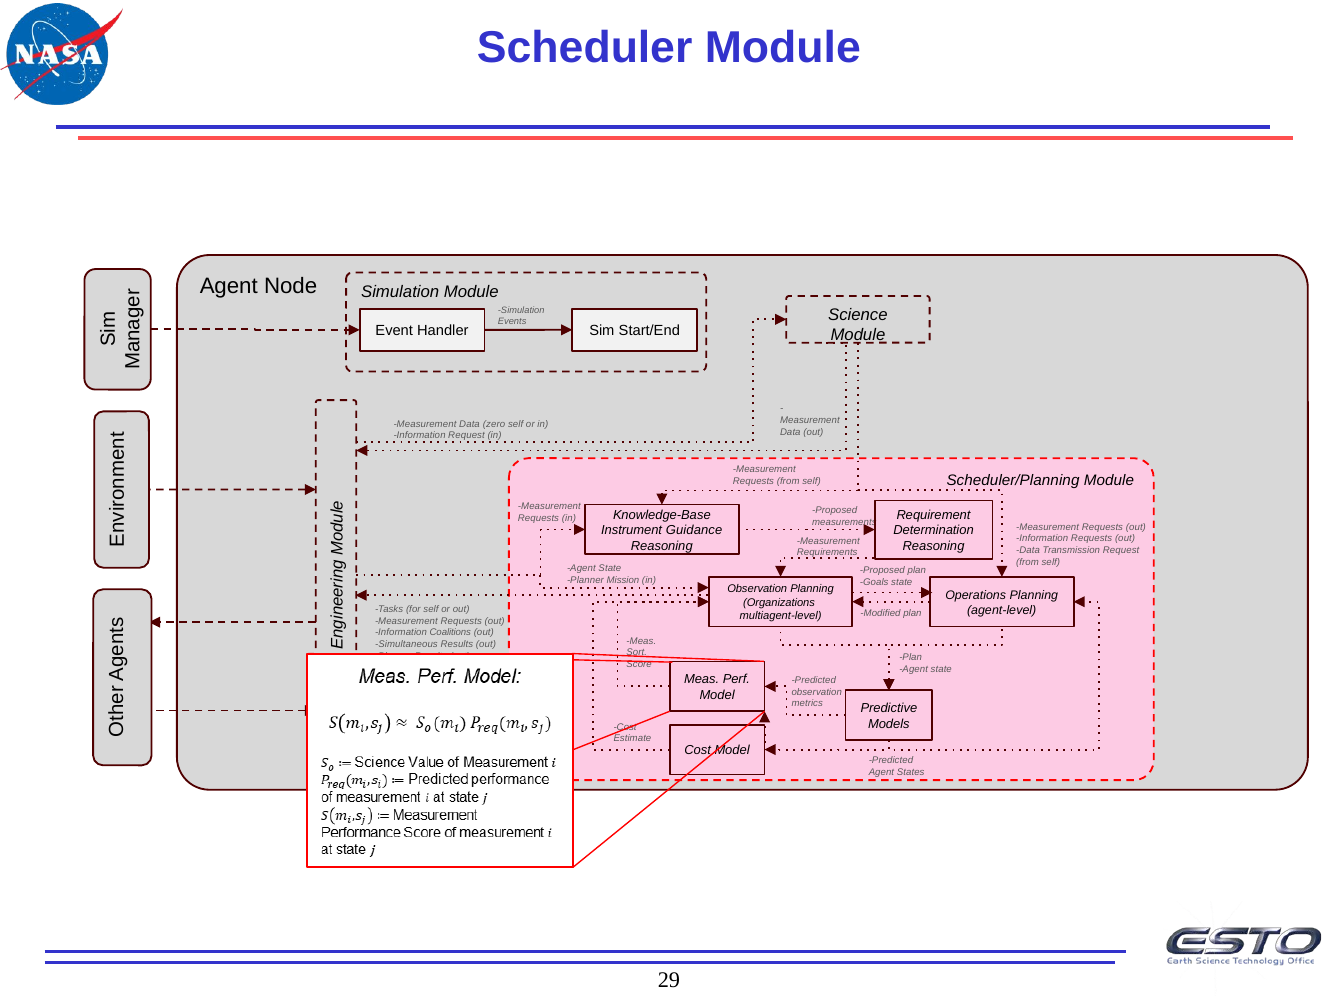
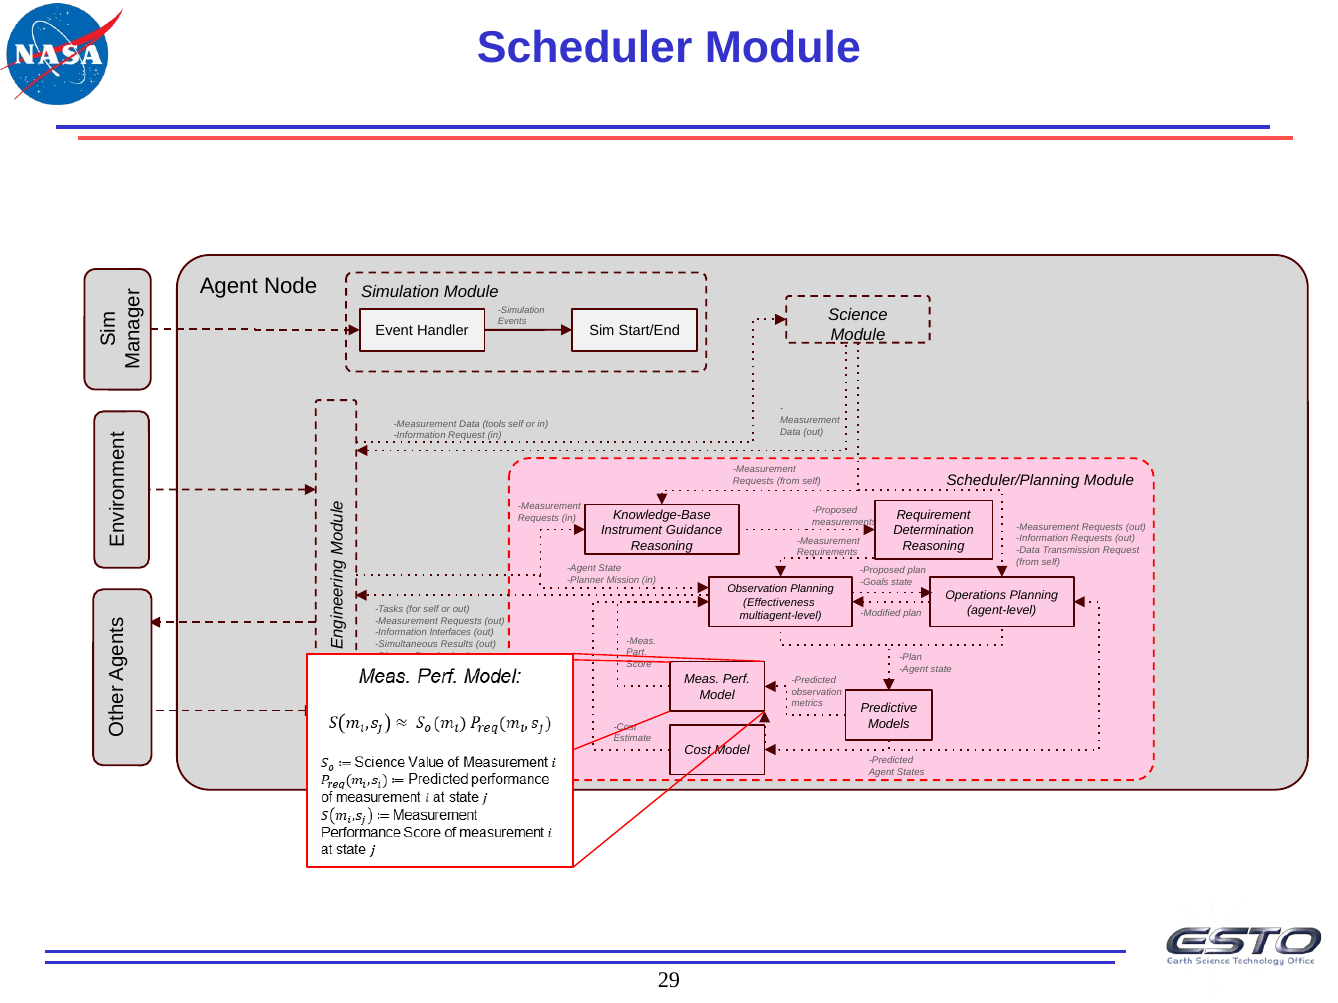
zero: zero -> tools (494, 424)
Organizations: Organizations -> Effectiveness (779, 603)
Coalitions: Coalitions -> Interfaces (450, 633)
Sort: Sort -> Part (637, 653)
